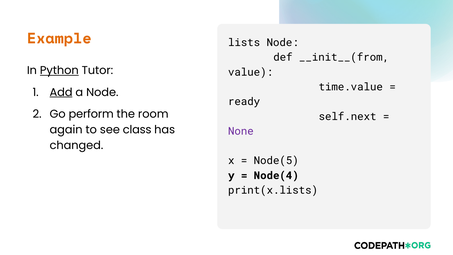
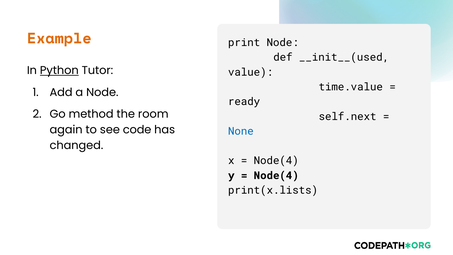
lists: lists -> print (244, 43)
__init__(from: __init__(from -> __init__(used (344, 57)
Add underline: present -> none (61, 92)
perform: perform -> method (91, 114)
None colour: purple -> blue (241, 131)
class: class -> code (137, 130)
Node(5: Node(5 -> Node(4 (276, 161)
